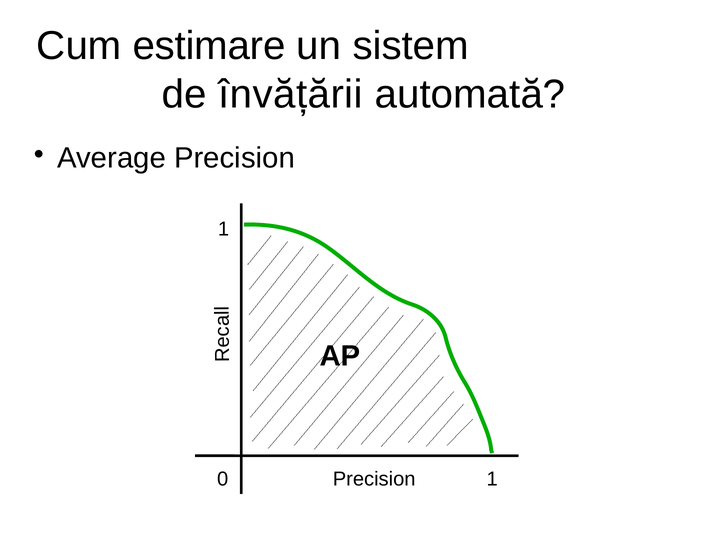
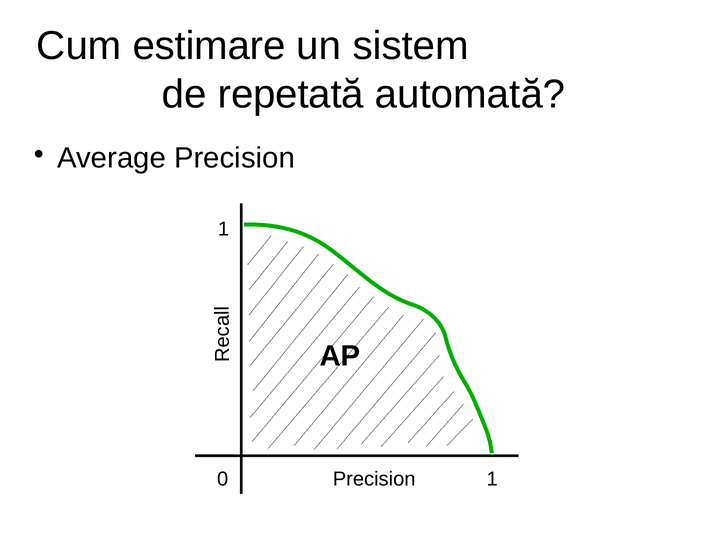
învățării: învățării -> repetată (291, 94)
